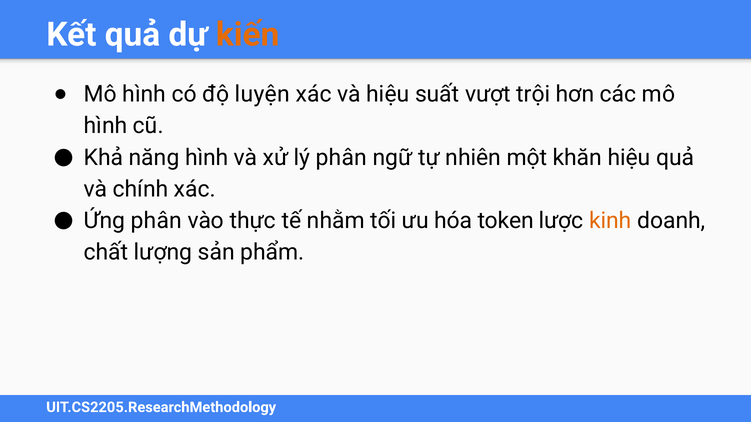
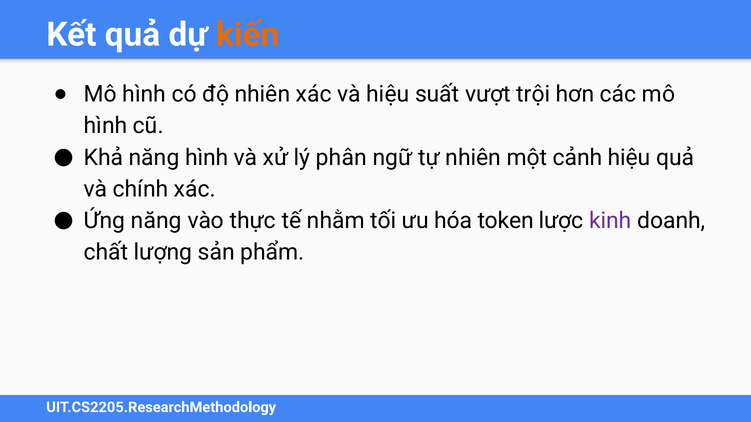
độ luyện: luyện -> nhiên (263, 94)
khăn: khăn -> cảnh (578, 158)
Ứng phân: phân -> năng (156, 221)
kinh colour: orange -> purple (610, 221)
